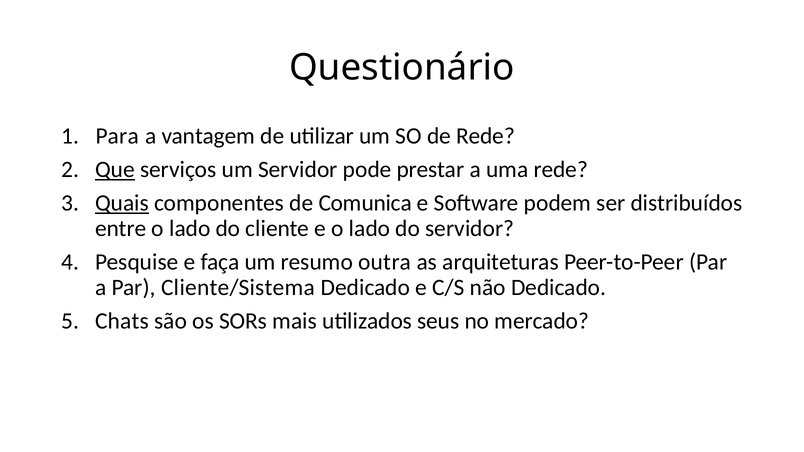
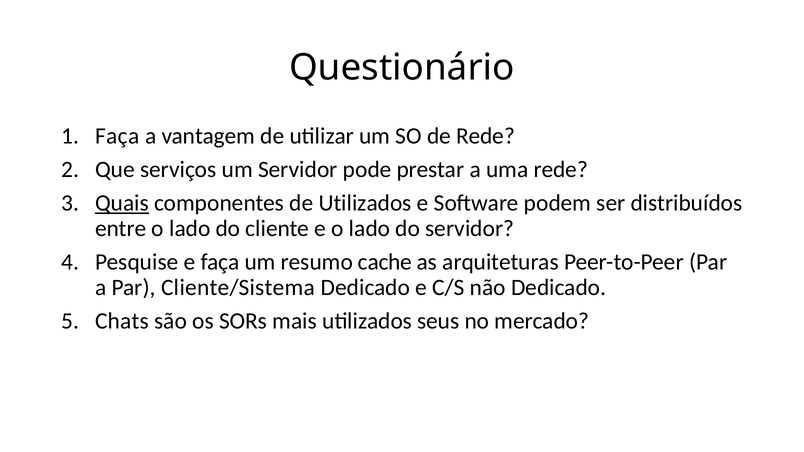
Para: Para -> Faça (117, 136)
Que underline: present -> none (115, 170)
de Comunica: Comunica -> Utilizados (365, 203)
outra: outra -> cache (385, 262)
